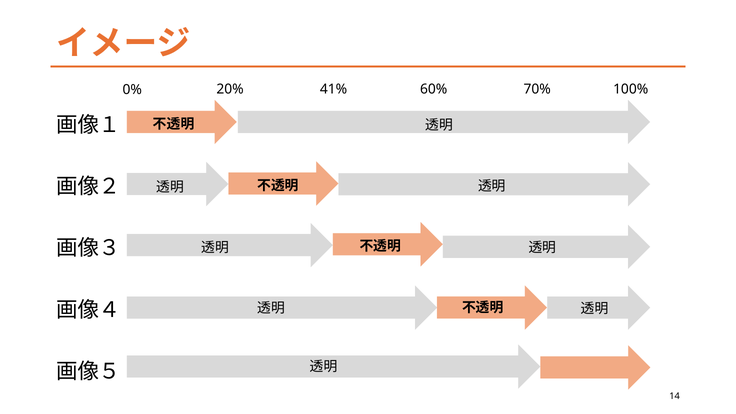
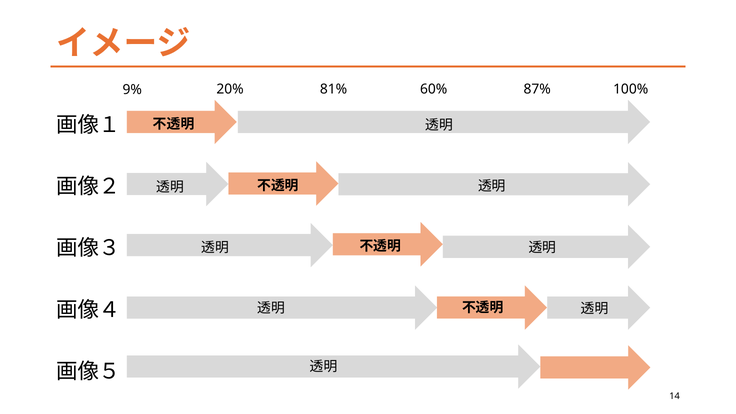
41%: 41% -> 81% (334, 89)
70%: 70% -> 87% (537, 89)
0%: 0% -> 9% (132, 90)
